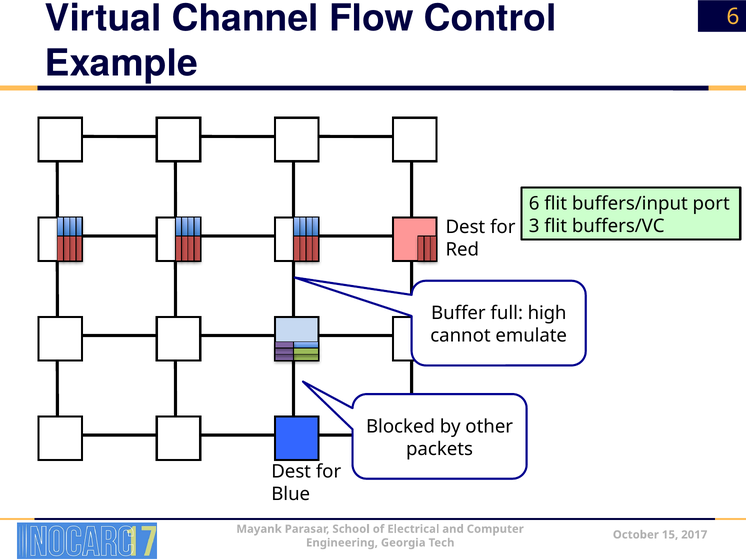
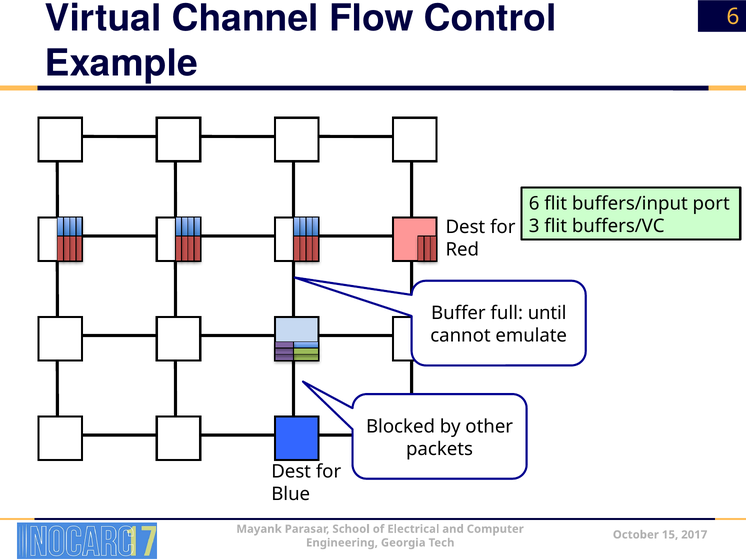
high: high -> until (547, 313)
